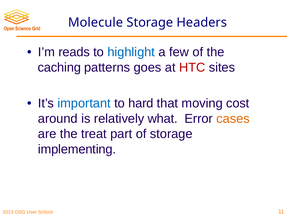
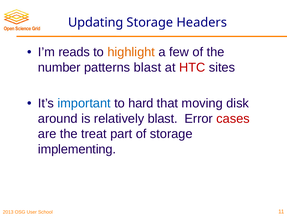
Molecule: Molecule -> Updating (96, 22)
highlight colour: blue -> orange (131, 52)
caching: caching -> number (59, 67)
patterns goes: goes -> blast (147, 67)
cost: cost -> disk (238, 103)
relatively what: what -> blast (163, 118)
cases colour: orange -> red (233, 118)
